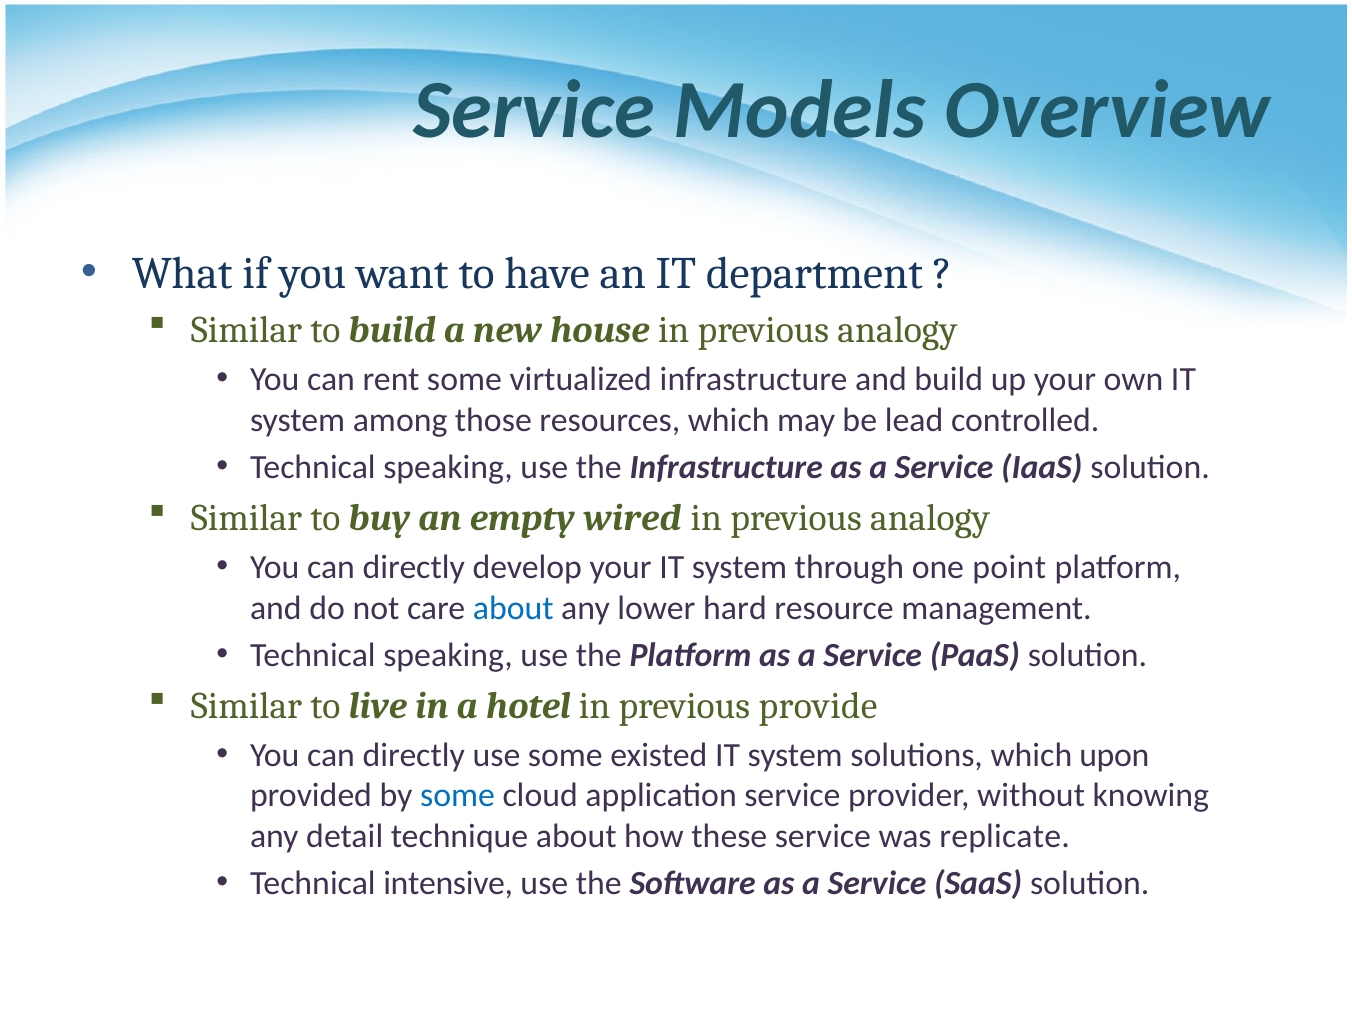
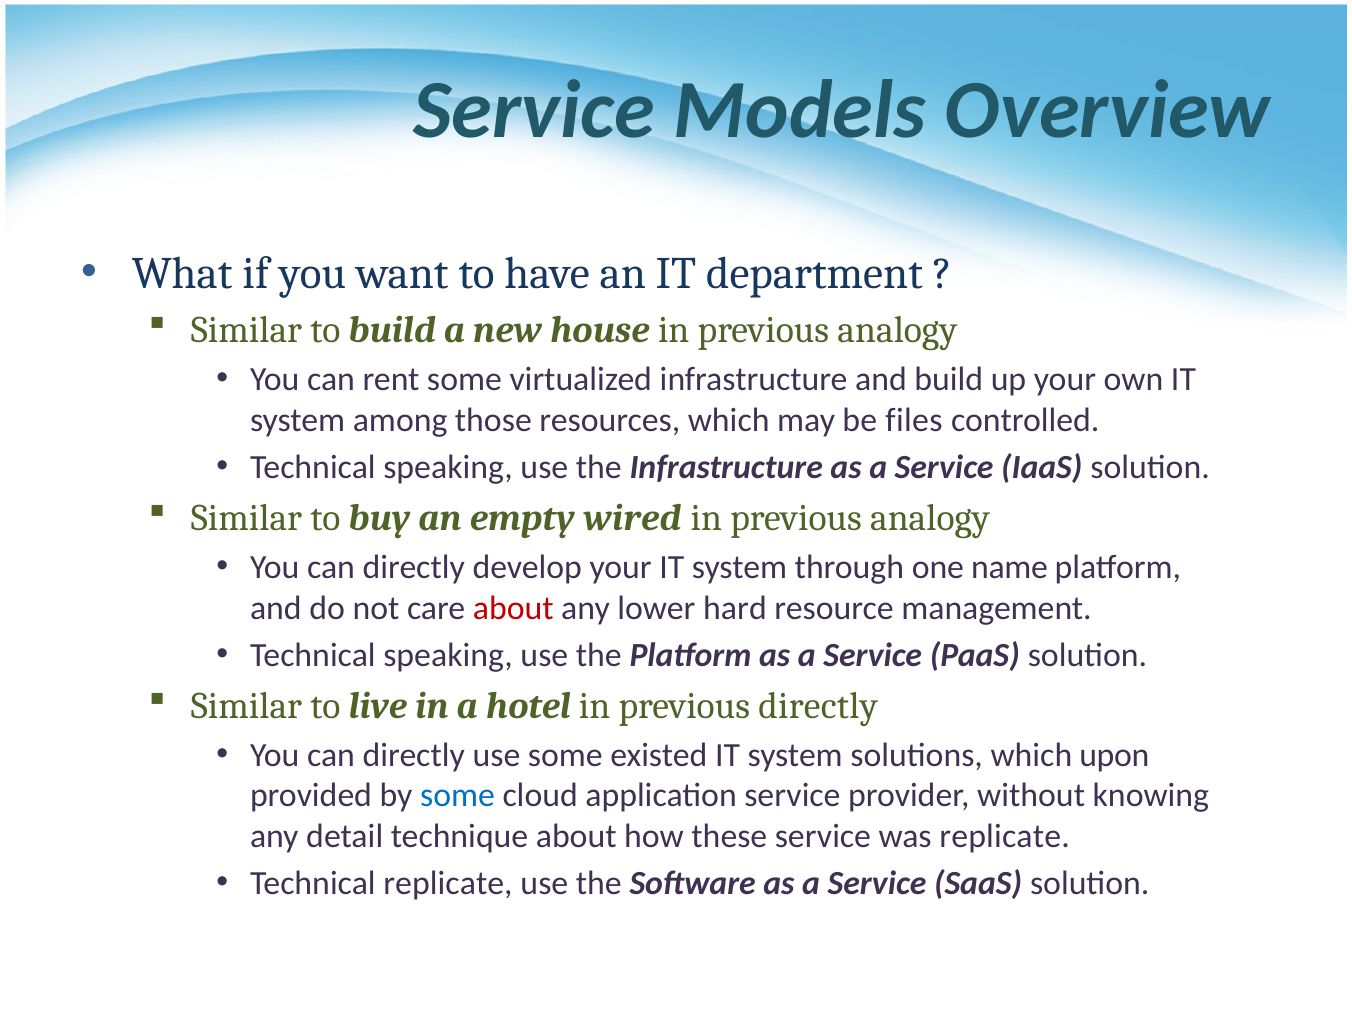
lead: lead -> files (914, 420)
point: point -> name (1010, 567)
about colour: blue -> red (513, 608)
previous provide: provide -> directly (818, 706)
Technical intensive: intensive -> replicate (448, 884)
